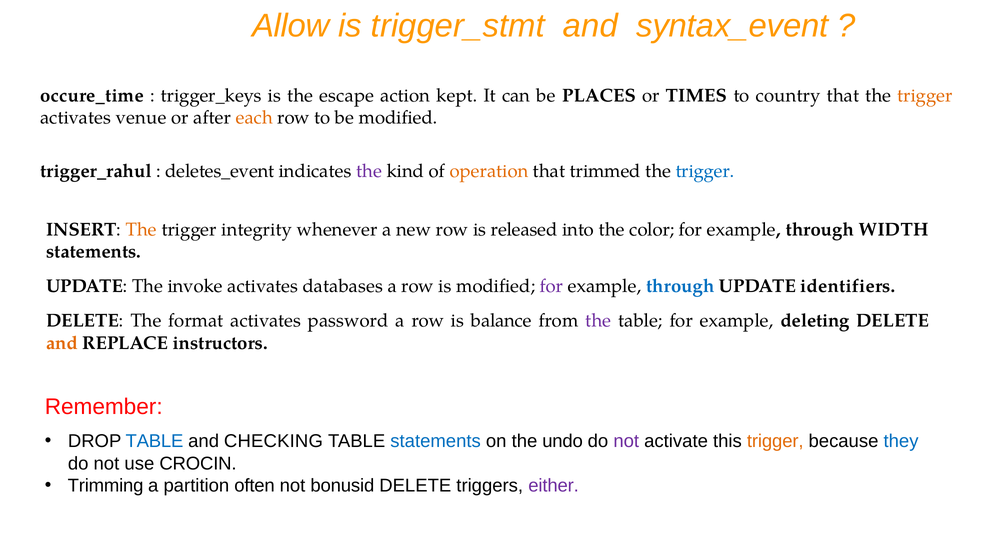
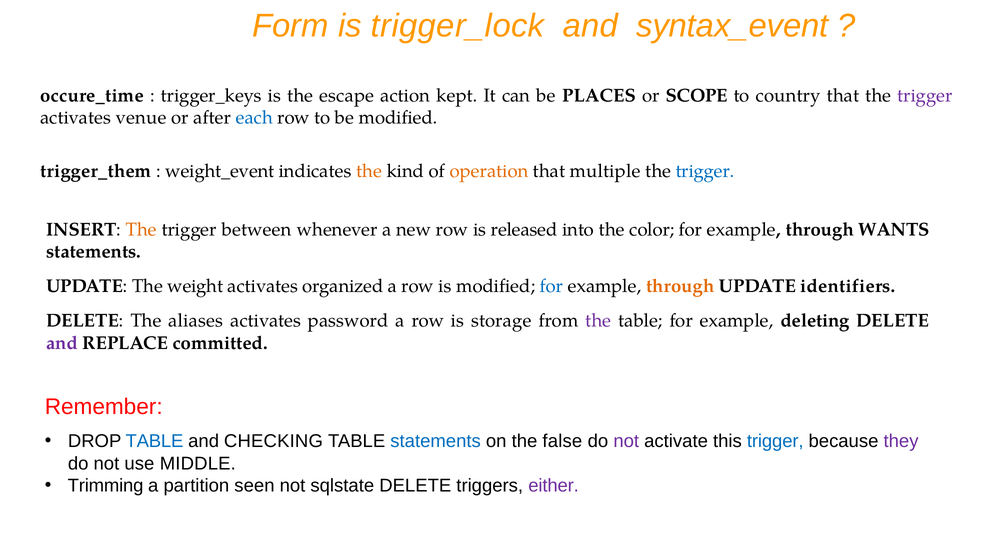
Allow: Allow -> Form (291, 26)
trigger_stmt: trigger_stmt -> trigger_lock (458, 26)
TIMES: TIMES -> SCOPE (697, 96)
trigger colour: orange -> purple (925, 96)
each colour: orange -> blue (254, 118)
trigger_rahul: trigger_rahul -> trigger_them (96, 171)
deletes_event: deletes_event -> weight_event (220, 171)
the colour: purple -> orange (369, 171)
trimmed: trimmed -> multiple (605, 171)
integrity: integrity -> between (257, 229)
WIDTH: WIDTH -> WANTS (894, 229)
invoke: invoke -> weight (195, 286)
databases: databases -> organized (343, 286)
for colour: purple -> blue (552, 286)
through colour: blue -> orange (680, 286)
format: format -> aliases (196, 321)
balance: balance -> storage (501, 321)
and colour: orange -> purple (62, 343)
instructors: instructors -> committed (220, 343)
undo: undo -> false (562, 441)
trigger colour: orange -> blue (775, 441)
they colour: blue -> purple (901, 441)
CROCIN: CROCIN -> MIDDLE (198, 464)
often: often -> seen (254, 486)
bonusid: bonusid -> sqlstate (342, 486)
